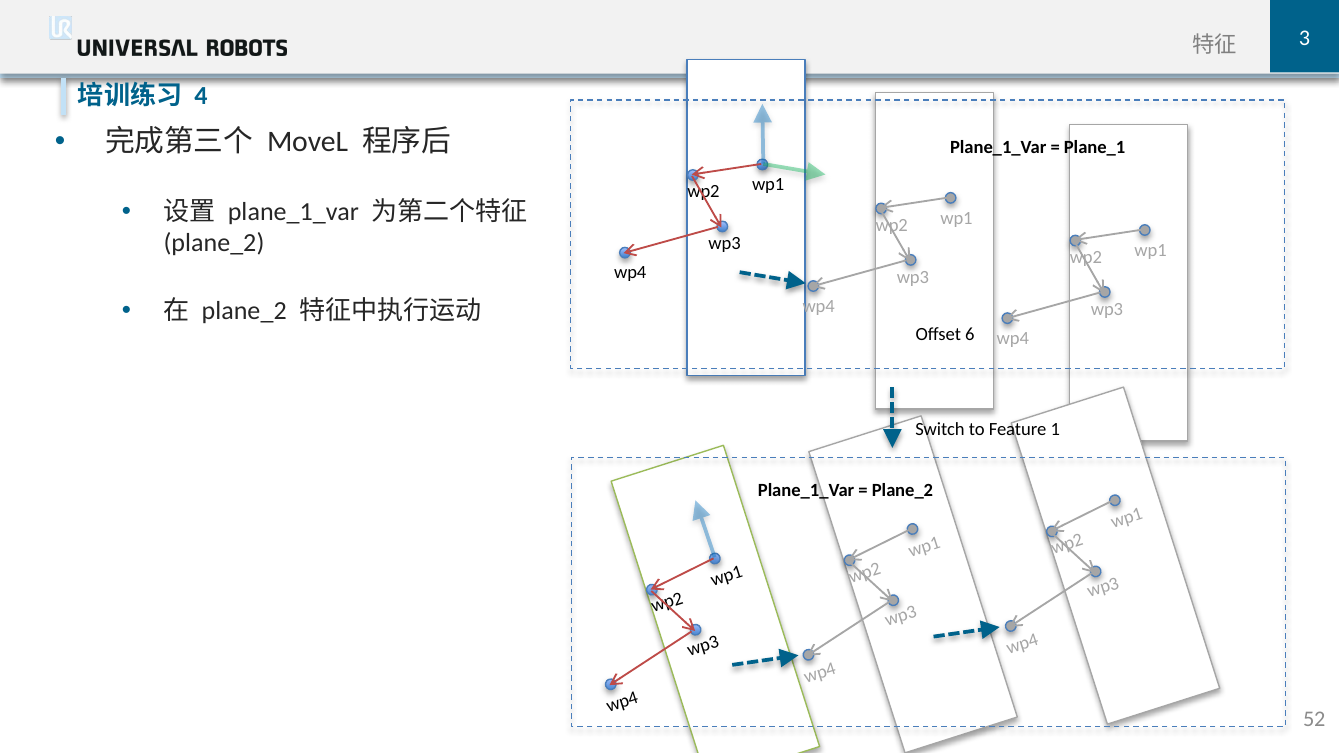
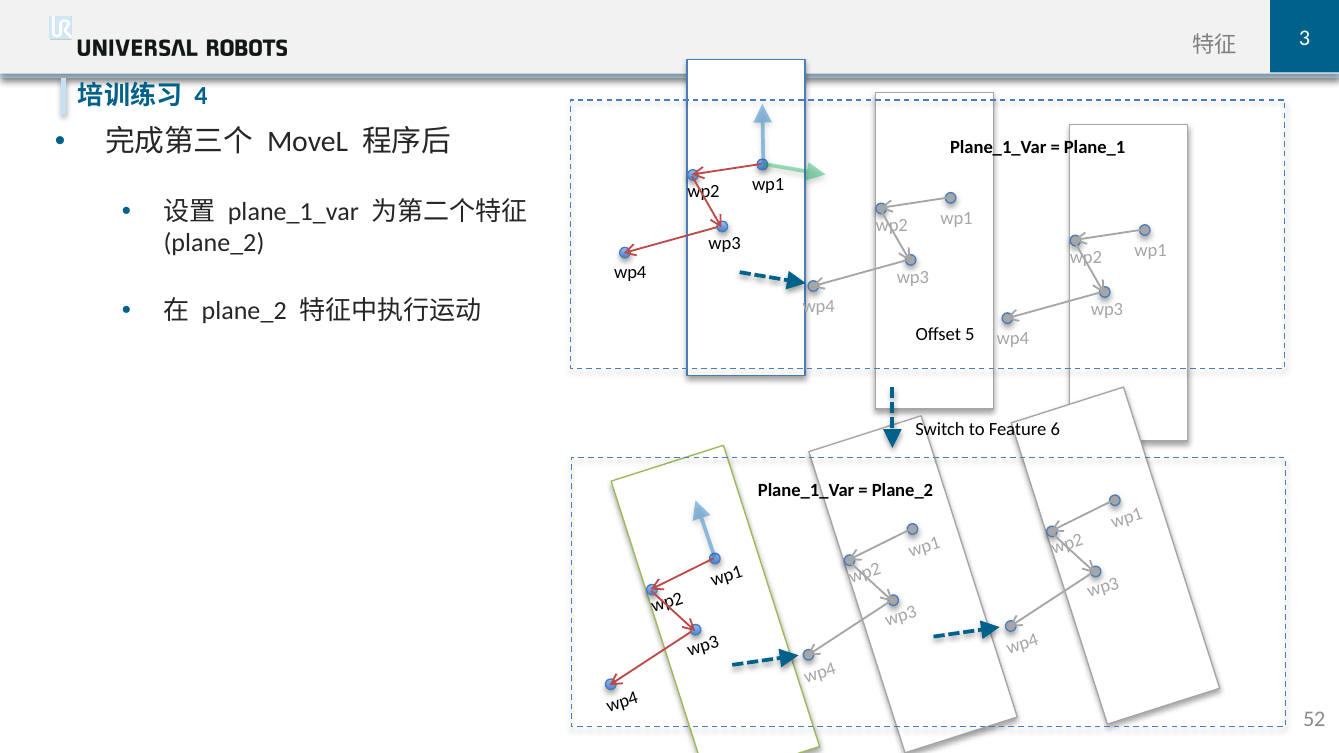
6: 6 -> 5 (970, 334)
1: 1 -> 6 (1055, 430)
